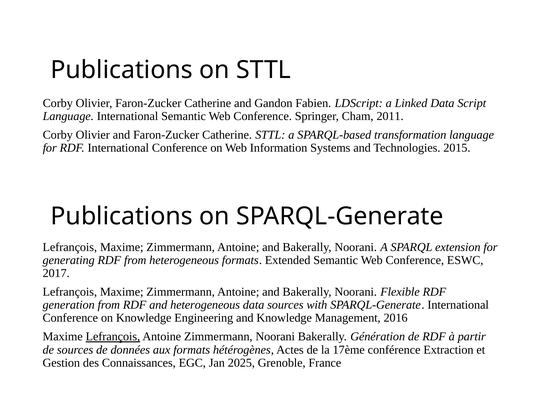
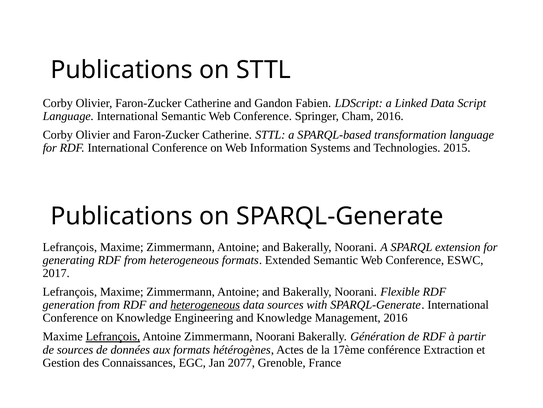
Cham 2011: 2011 -> 2016 (390, 116)
heterogeneous underline: none -> present (205, 304)
2025: 2025 -> 2077 (241, 362)
